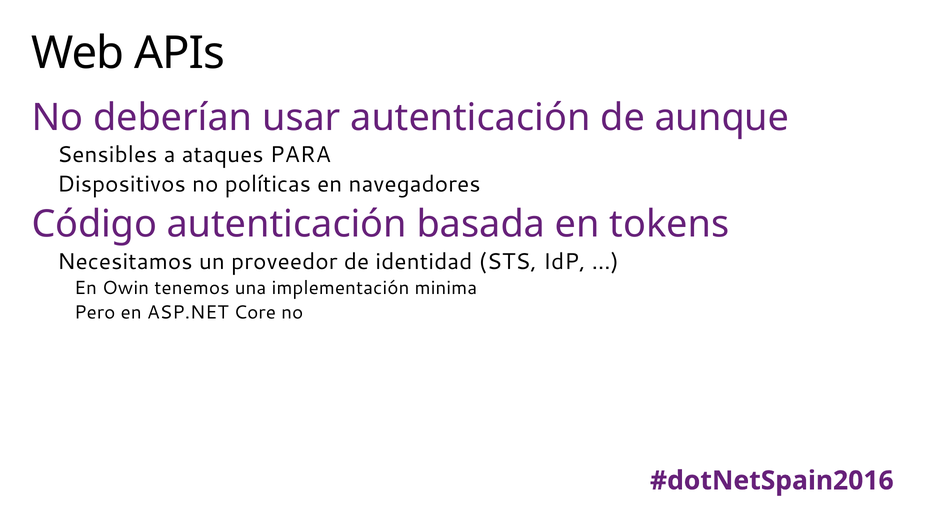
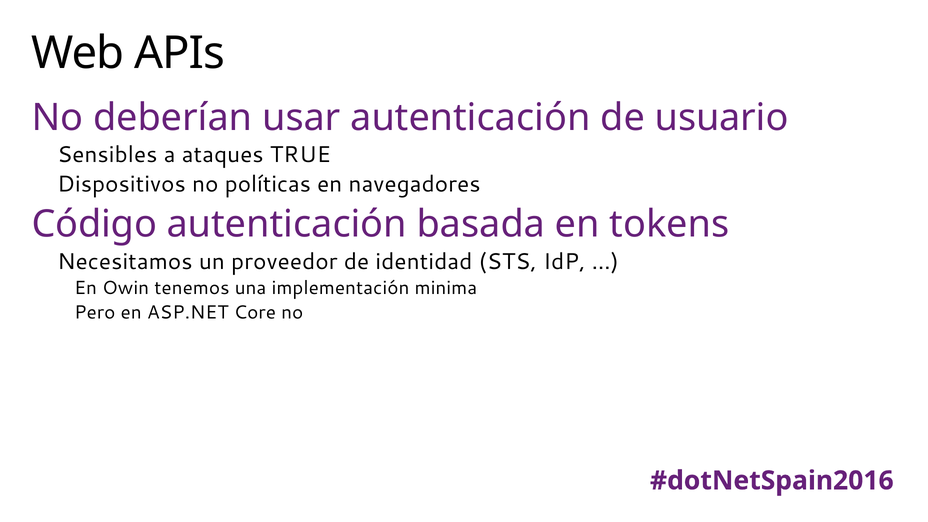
aunque: aunque -> usuario (722, 118)
PARA: PARA -> TRUE (300, 155)
